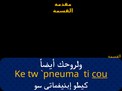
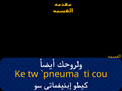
cou underline: present -> none (100, 74)
